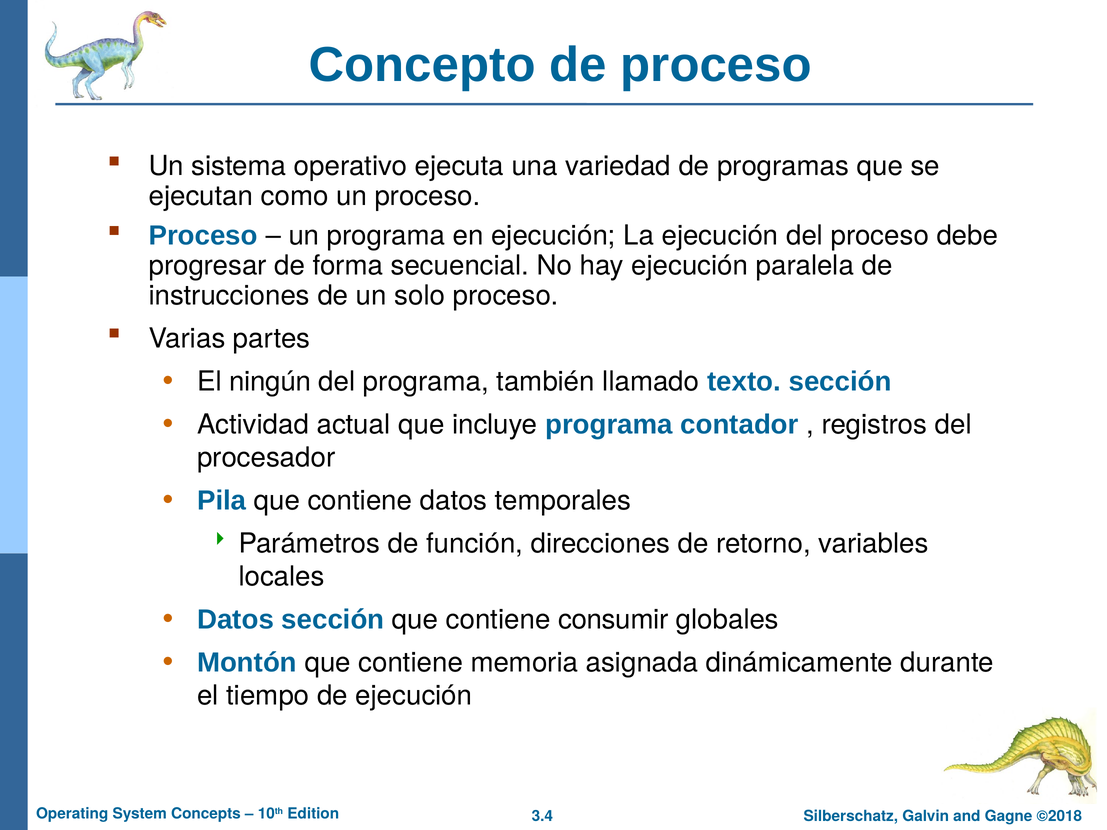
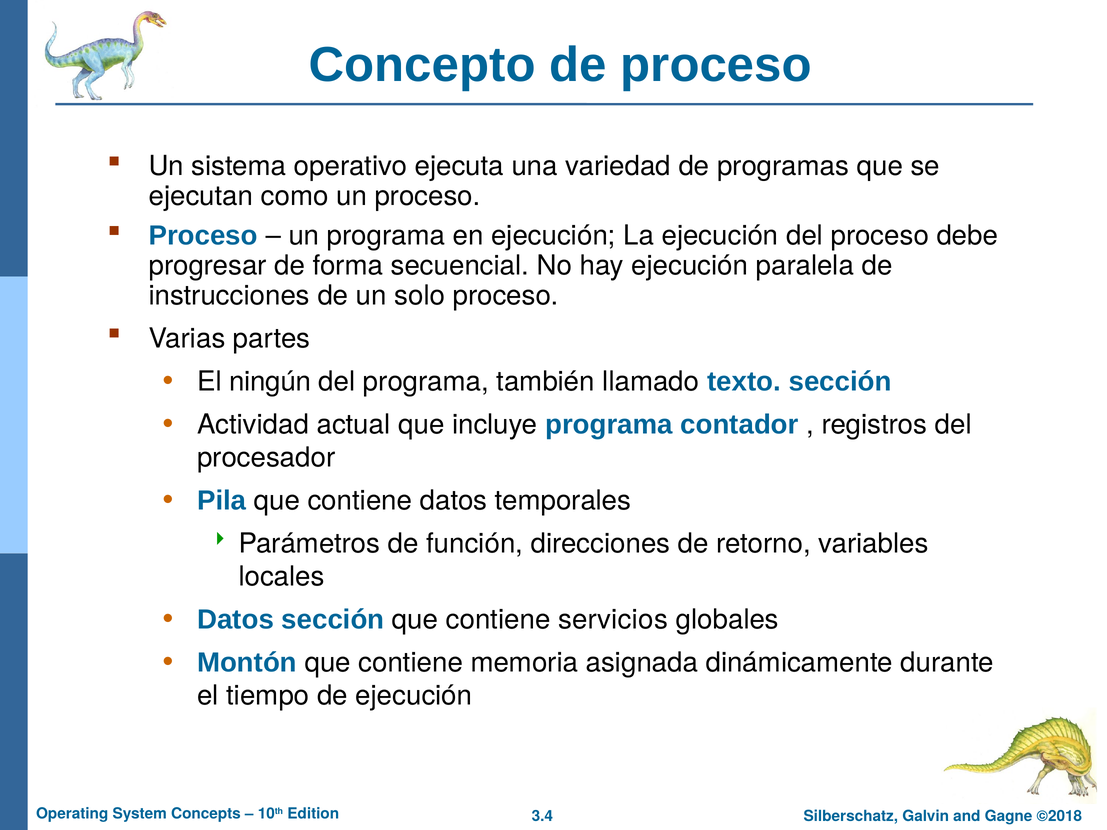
consumir: consumir -> servicios (613, 620)
